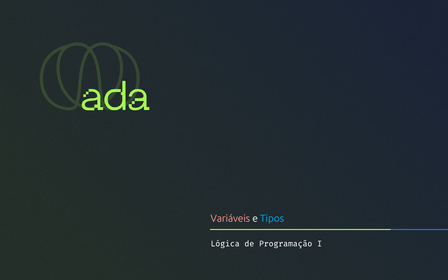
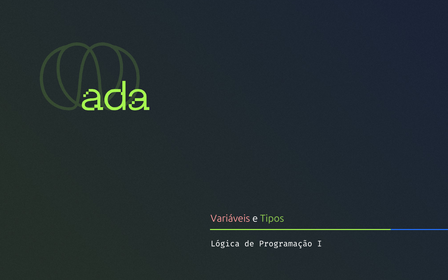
Tipos colour: light blue -> light green (272, 218)
